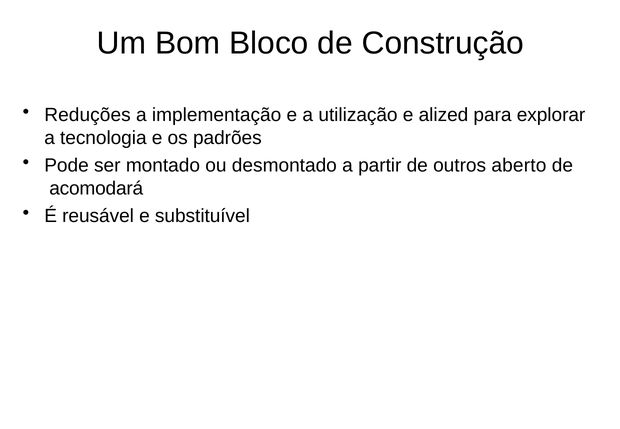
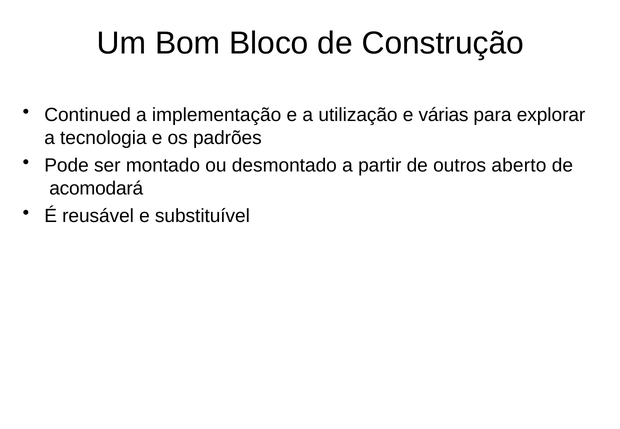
Reduções: Reduções -> Continued (88, 115)
alized: alized -> várias (444, 115)
